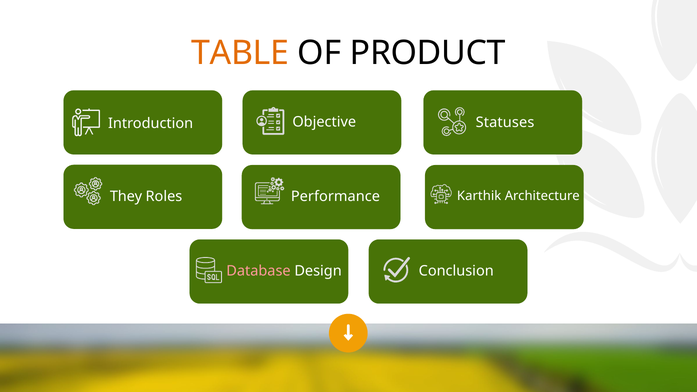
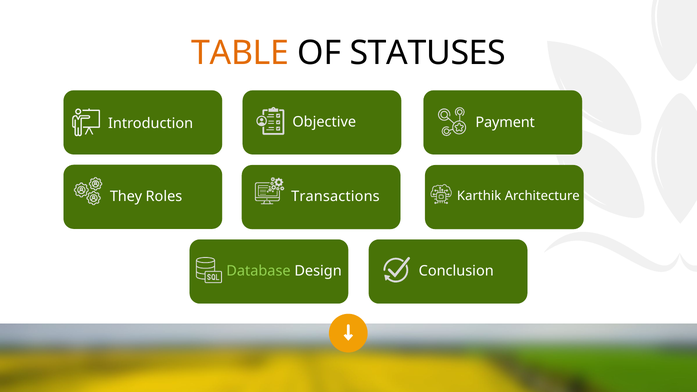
PRODUCT: PRODUCT -> STATUSES (428, 53)
Statuses: Statuses -> Payment (505, 123)
Performance: Performance -> Transactions (335, 196)
Database colour: pink -> light green (258, 271)
